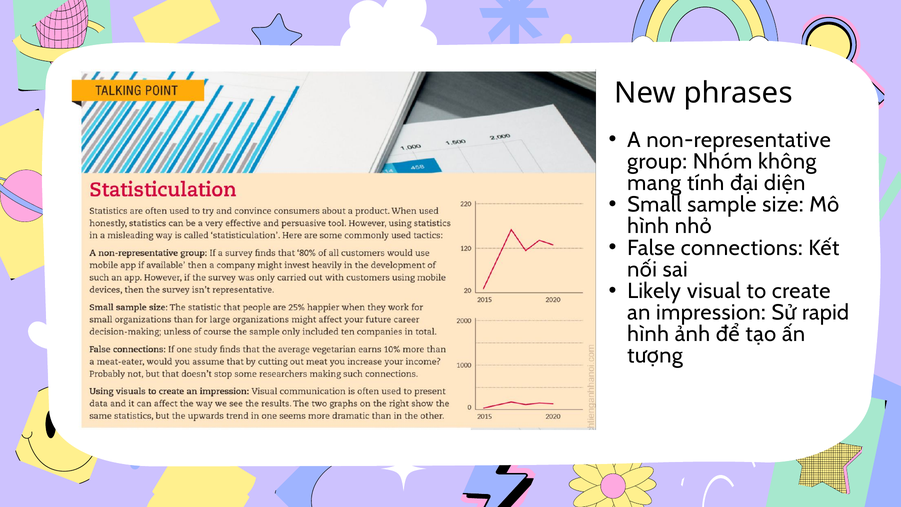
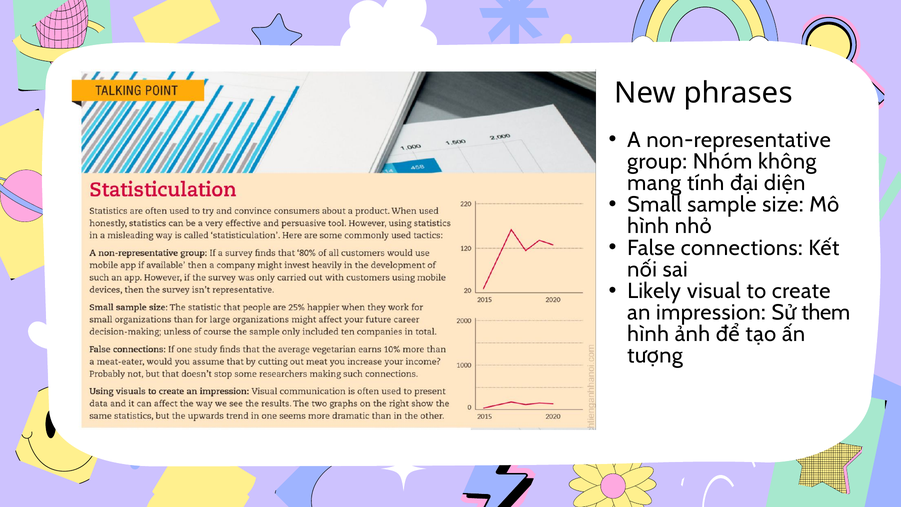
rapid: rapid -> them (826, 313)
